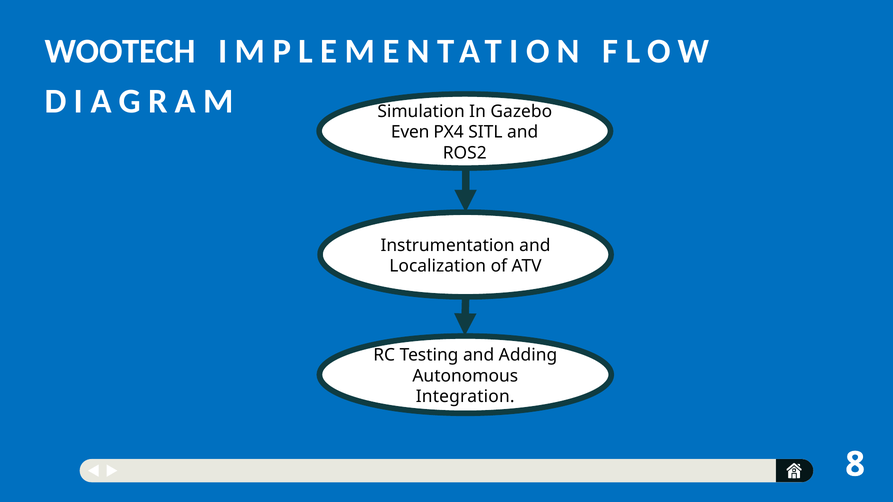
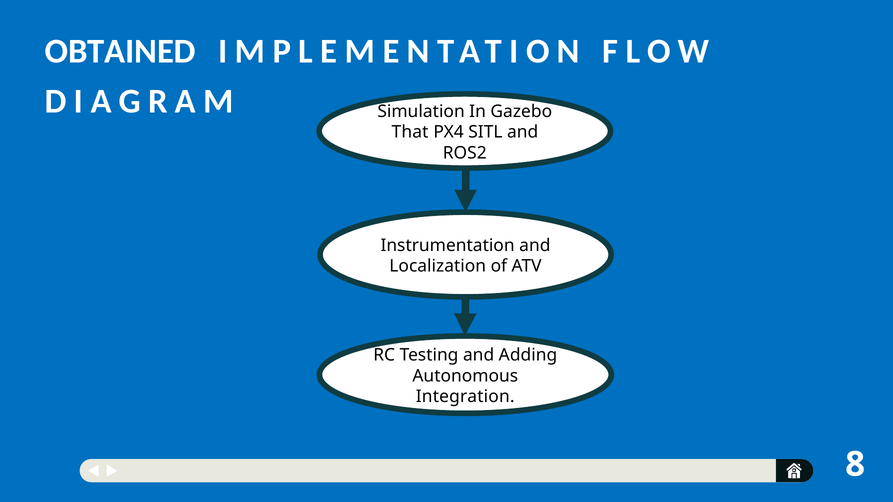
WOOTECH: WOOTECH -> OBTAINED (120, 51)
Even: Even -> That (410, 132)
